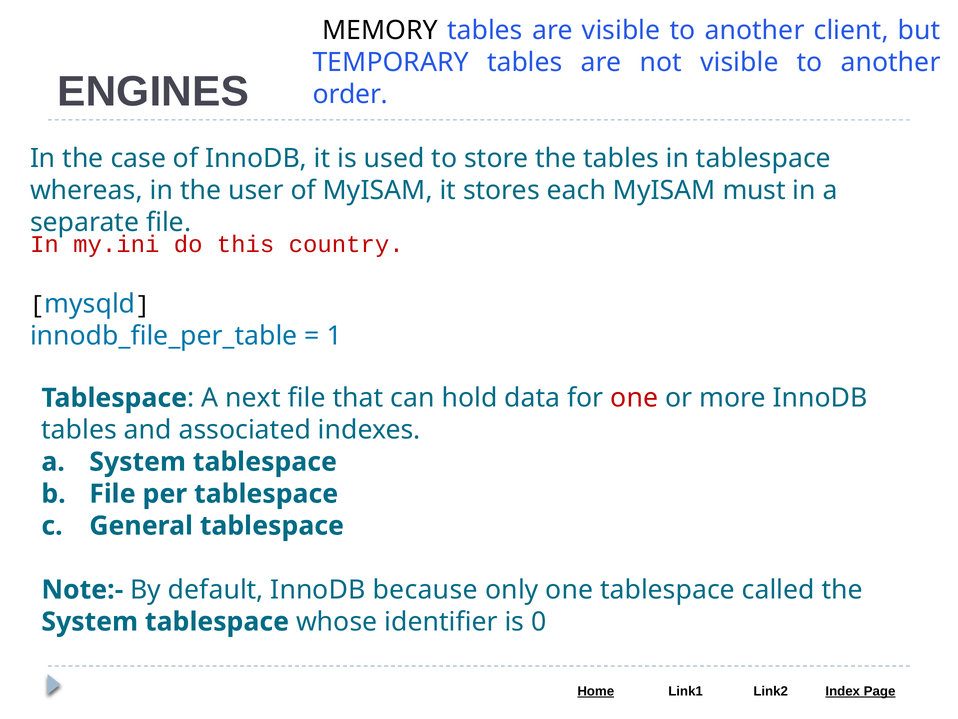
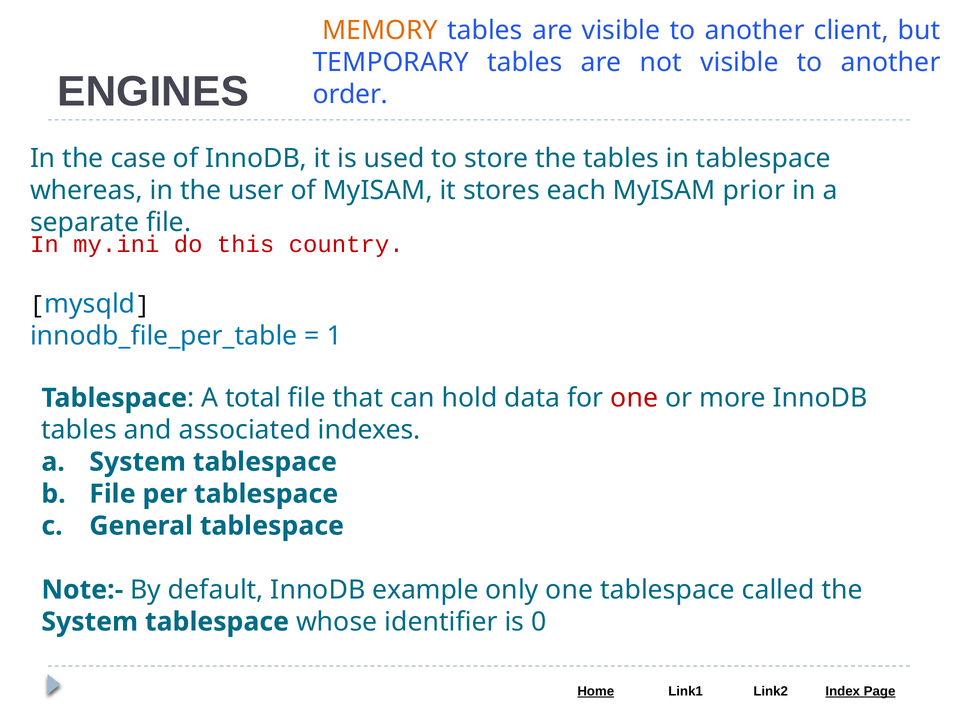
MEMORY colour: black -> orange (380, 31)
must: must -> prior (754, 190)
next: next -> total (253, 398)
because: because -> example (425, 589)
